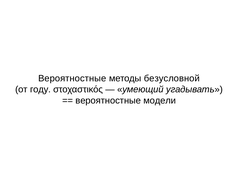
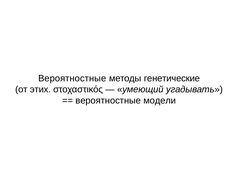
безусловной: безусловной -> генетические (172, 79)
году: году -> этих (40, 90)
